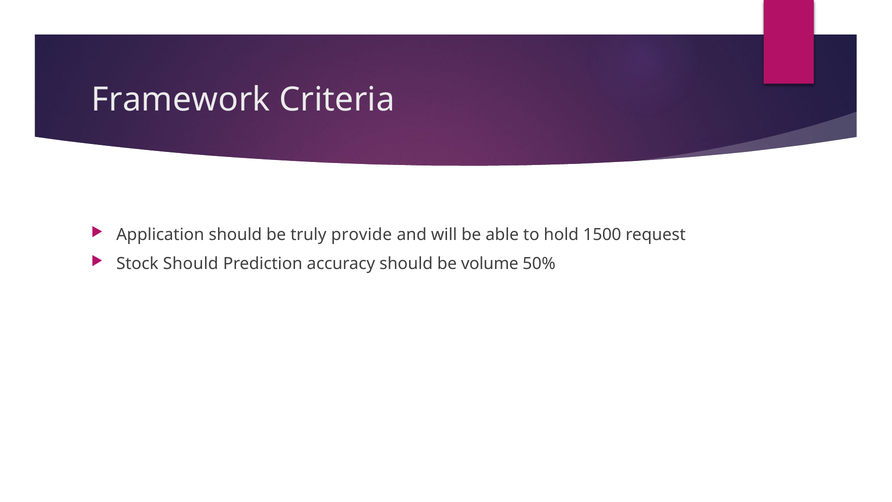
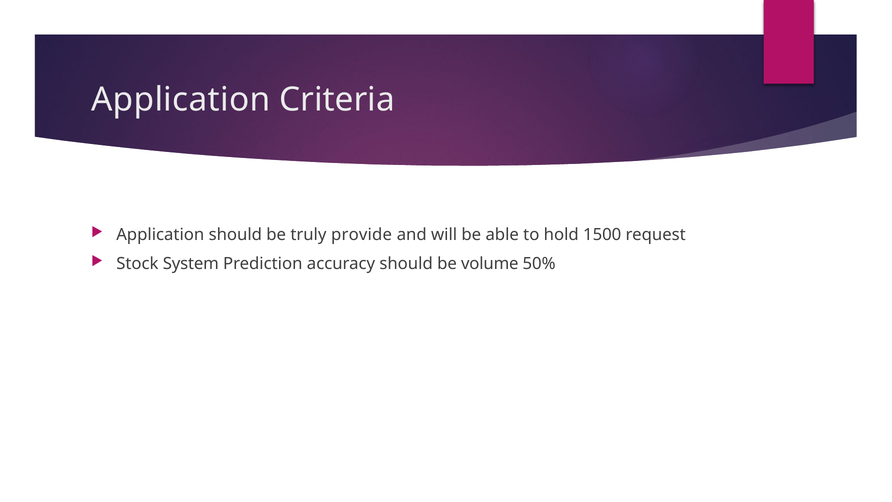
Framework: Framework -> Application (181, 99)
Stock Should: Should -> System (191, 264)
